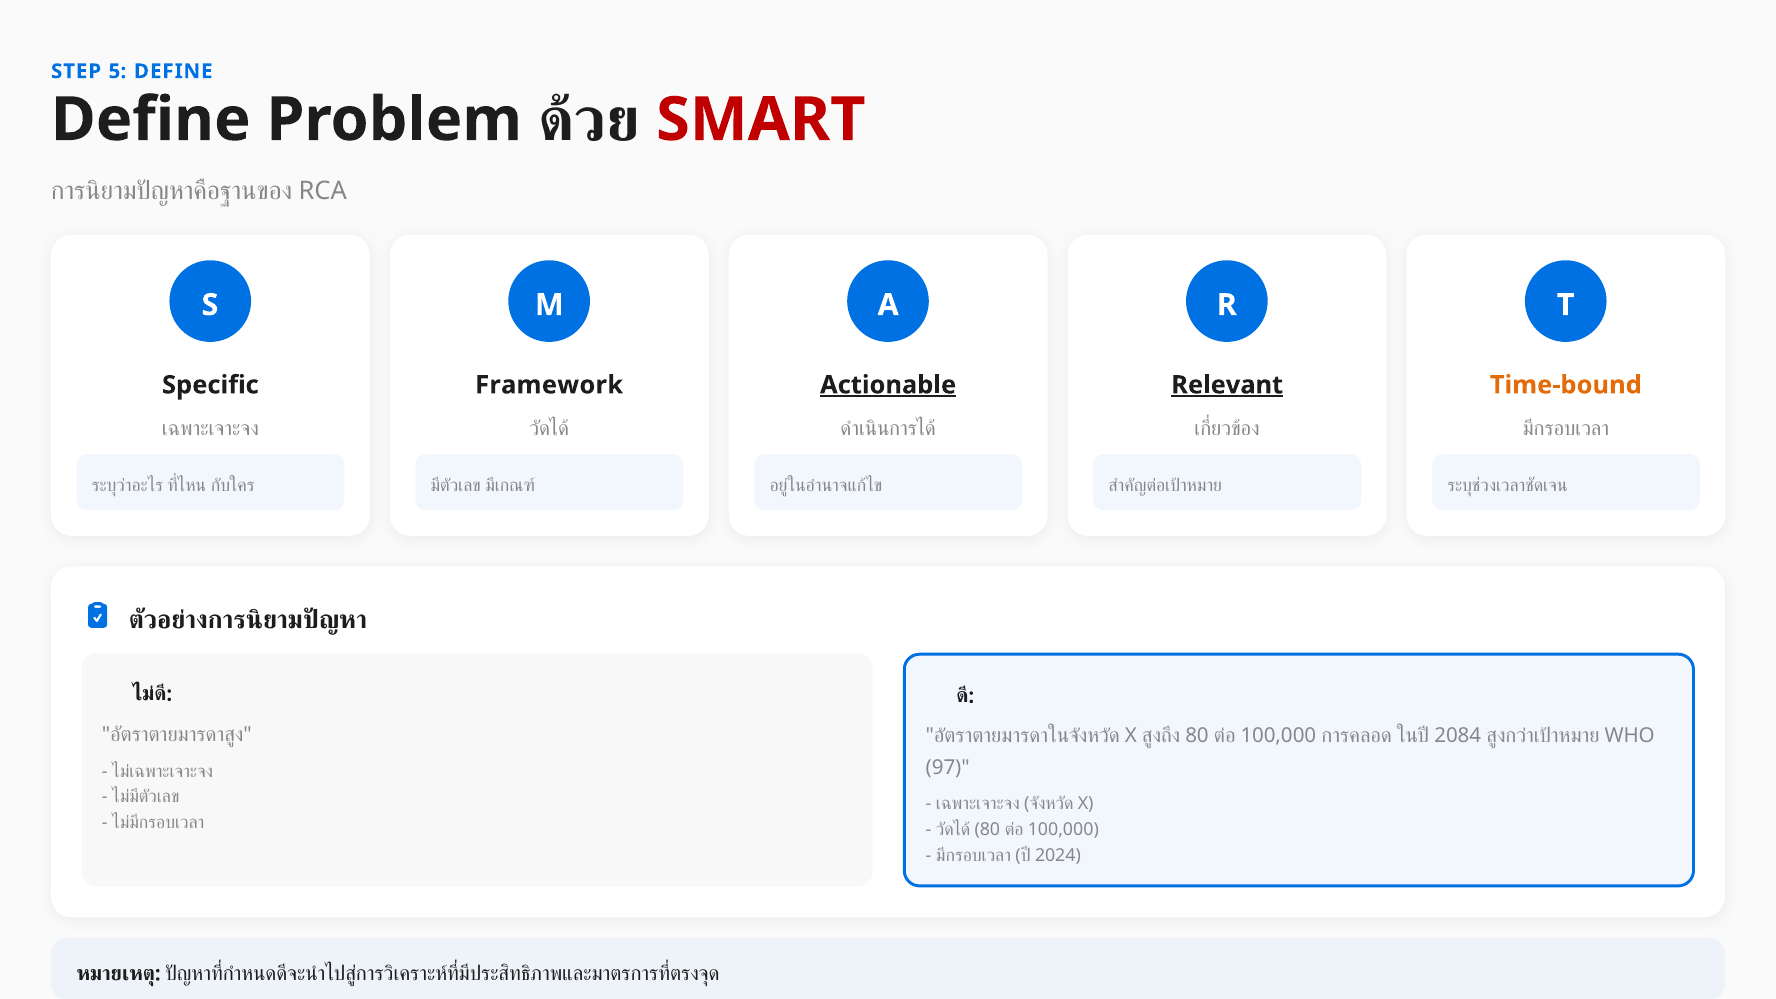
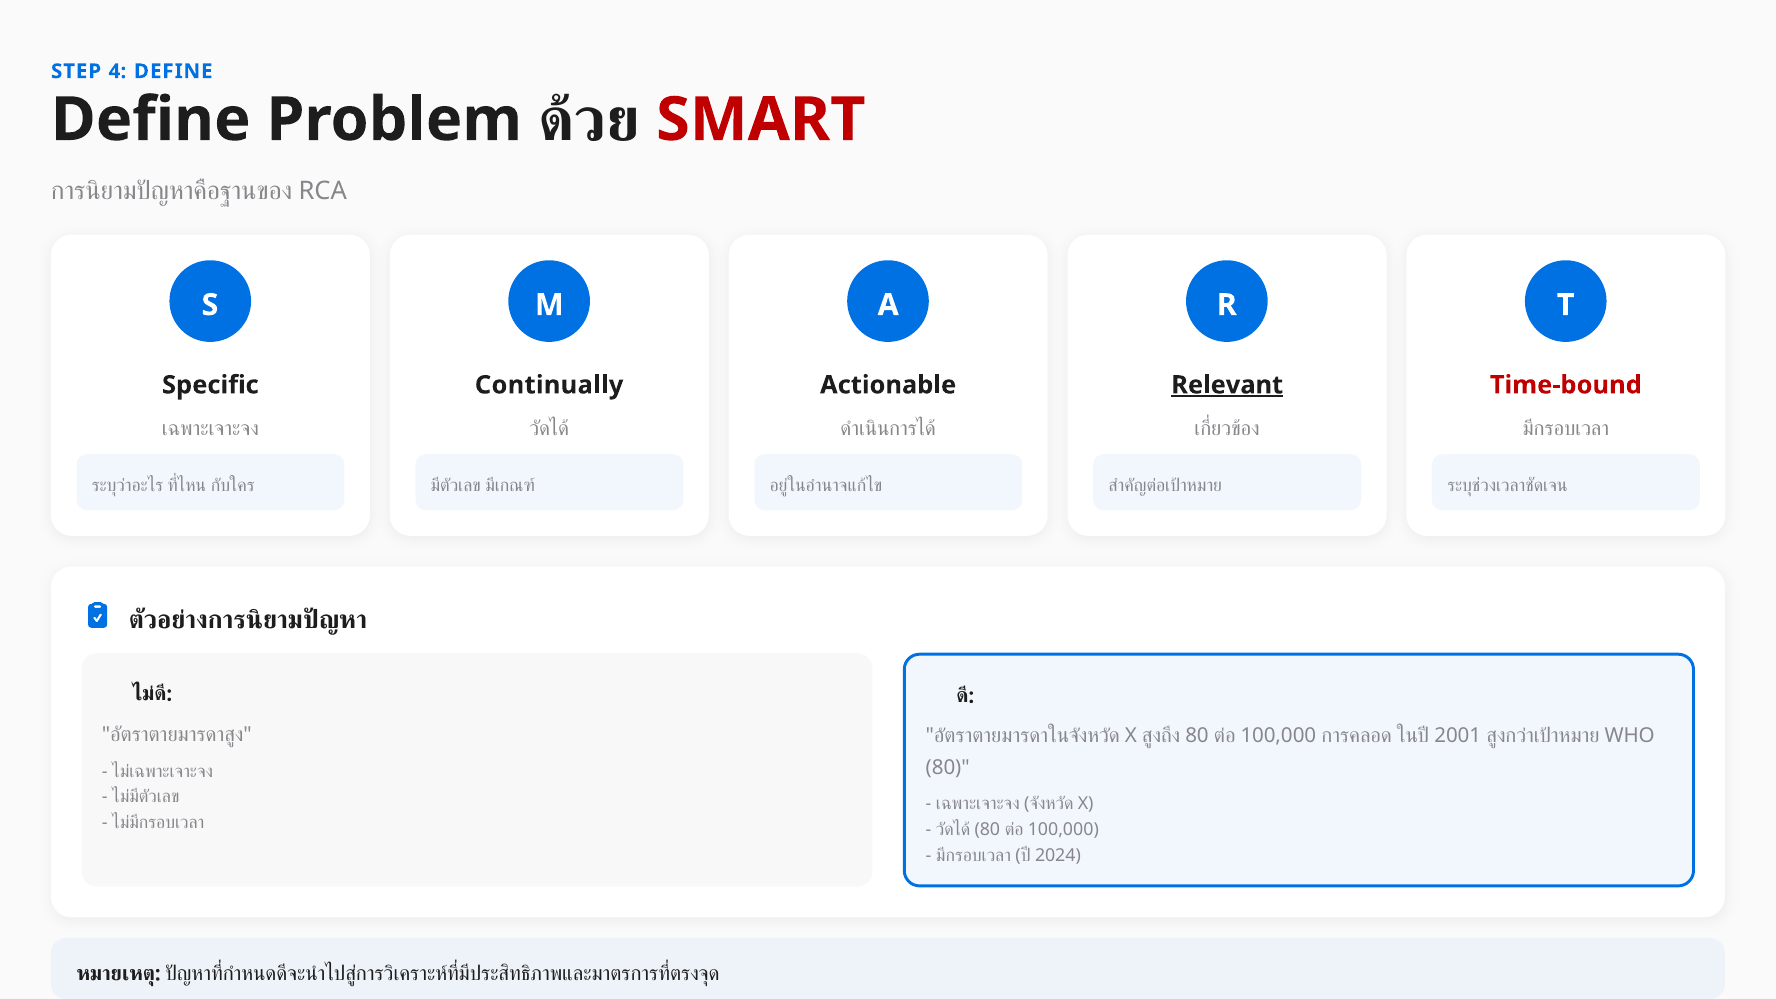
5: 5 -> 4 (117, 71)
Framework: Framework -> Continually (549, 385)
Actionable underline: present -> none (888, 385)
Time-bound colour: orange -> red (1566, 385)
2084: 2084 -> 2001 (1458, 736)
97: 97 -> 80 (948, 768)
